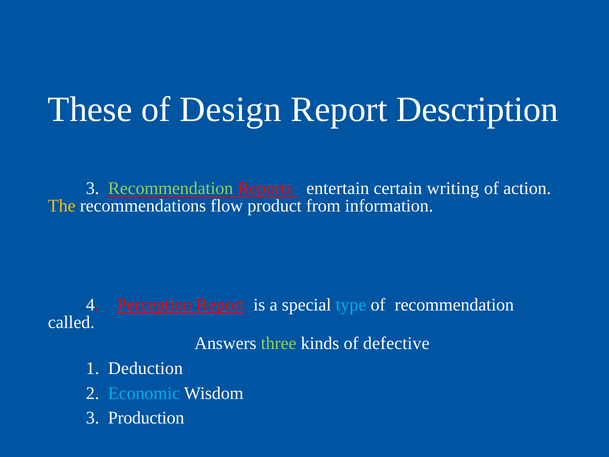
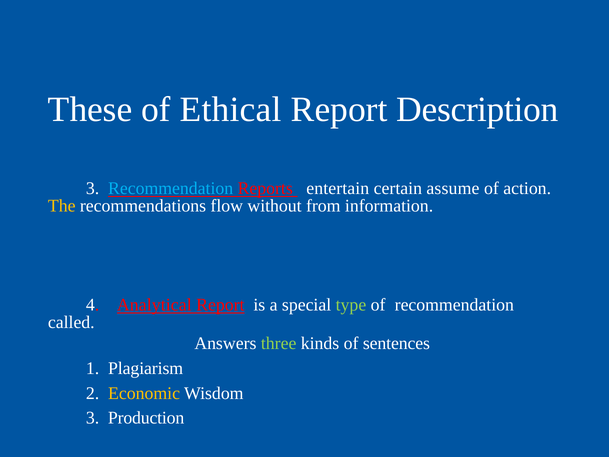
Design: Design -> Ethical (231, 109)
Recommendation colour: light green -> light blue (171, 188)
writing: writing -> assume (453, 188)
product: product -> without (275, 206)
Perception: Perception -> Analytical (154, 305)
type colour: light blue -> light green (351, 305)
defective: defective -> sentences (396, 343)
Deduction: Deduction -> Plagiarism (146, 368)
Economic colour: light blue -> yellow (144, 393)
